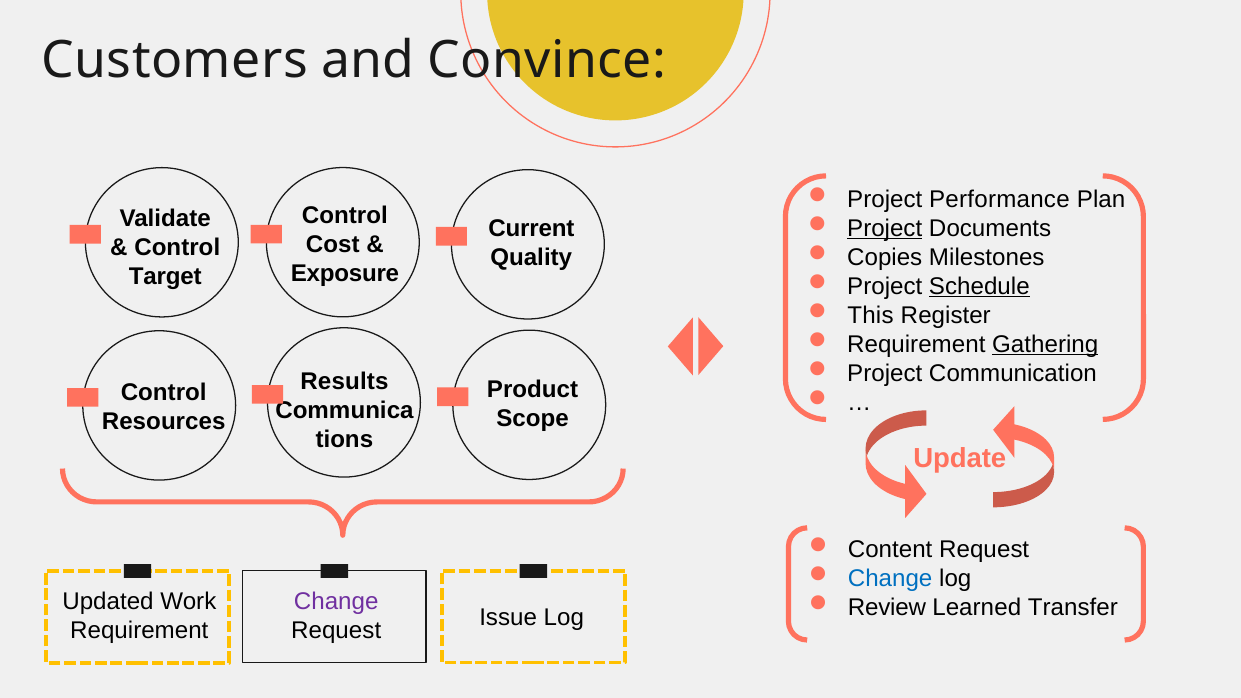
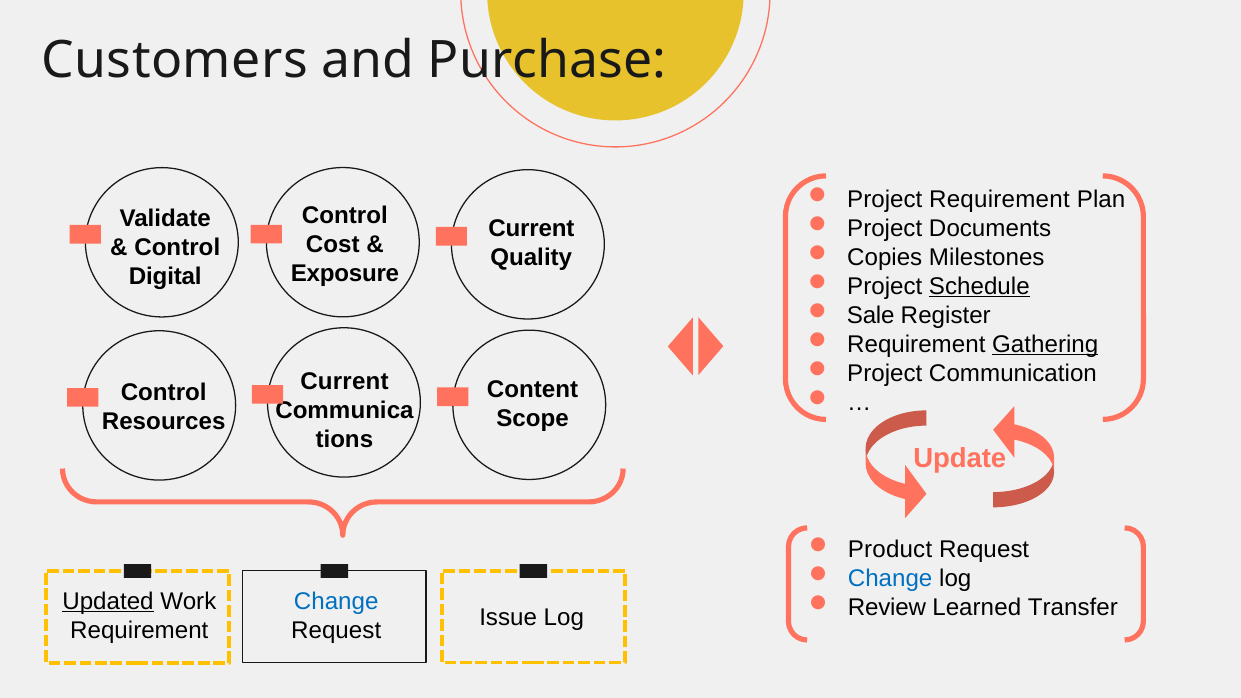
Convince: Convince -> Purchase (547, 61)
Project Performance: Performance -> Requirement (999, 199)
Project underline: present -> none (885, 228)
Target: Target -> Digital (165, 276)
This: This -> Sale (871, 315)
Results: Results -> Current (344, 381)
Product: Product -> Content (533, 389)
Content: Content -> Product (890, 550)
Change colour: purple -> blue (336, 601)
Updated underline: none -> present (108, 601)
